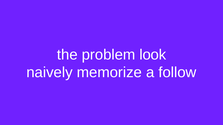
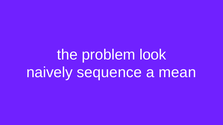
memorize: memorize -> sequence (109, 73)
follow: follow -> mean (177, 73)
